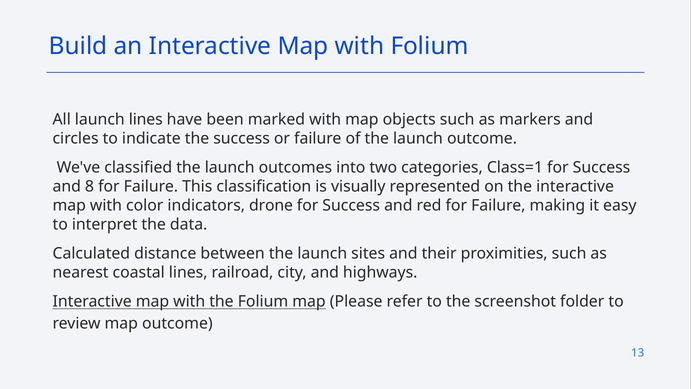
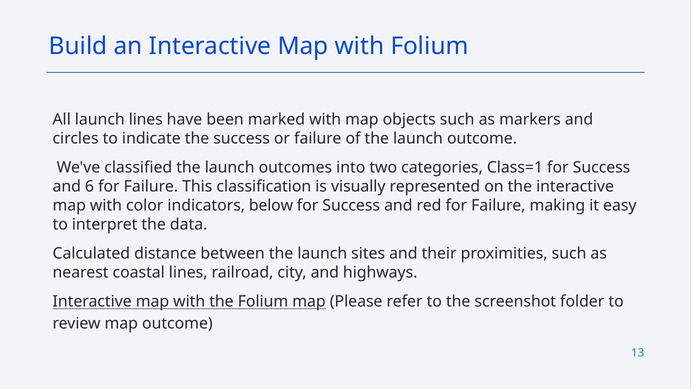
8: 8 -> 6 (90, 186)
drone: drone -> below (271, 205)
